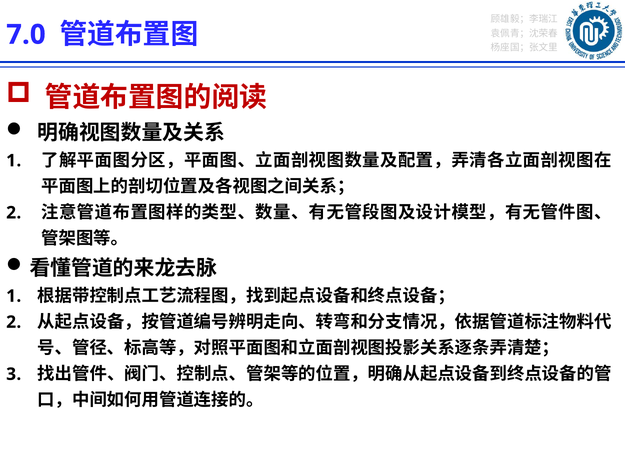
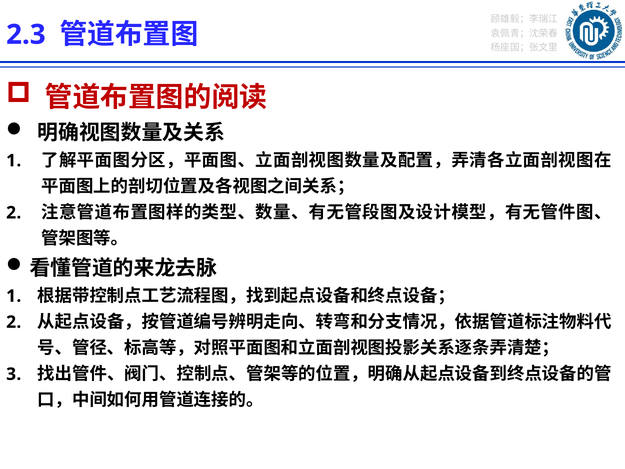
7.0: 7.0 -> 2.3 (26, 35)
